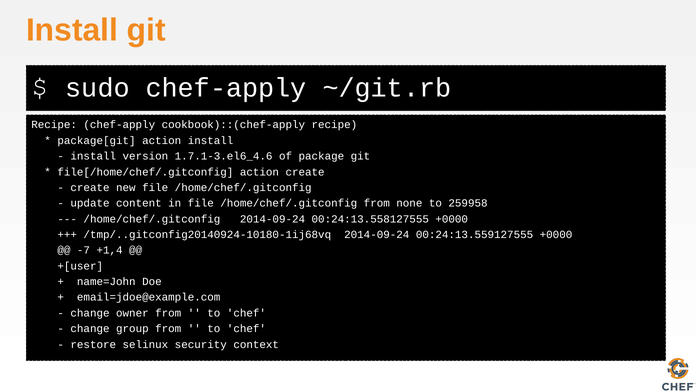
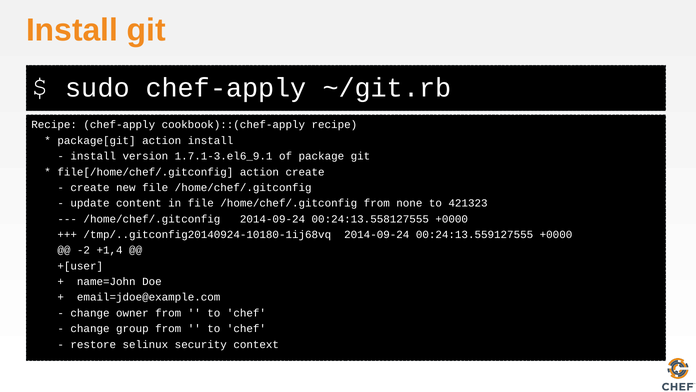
1.7.1-3.el6_4.6: 1.7.1-3.el6_4.6 -> 1.7.1-3.el6_9.1 (224, 156)
259958: 259958 -> 421323 (468, 203)
-7: -7 -> -2 (83, 250)
